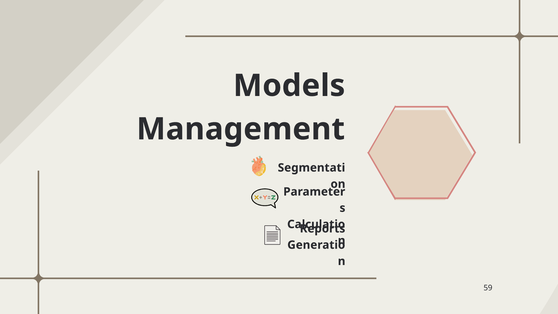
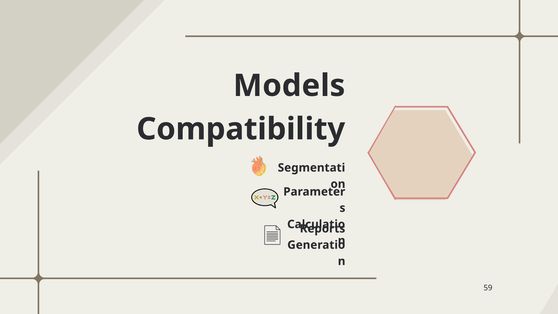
Management: Management -> Compatibility (241, 129)
